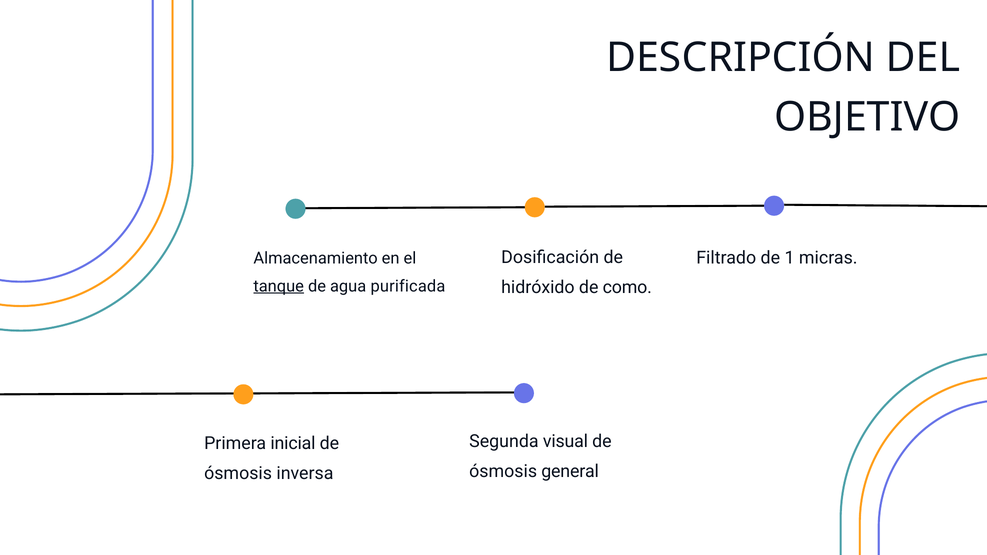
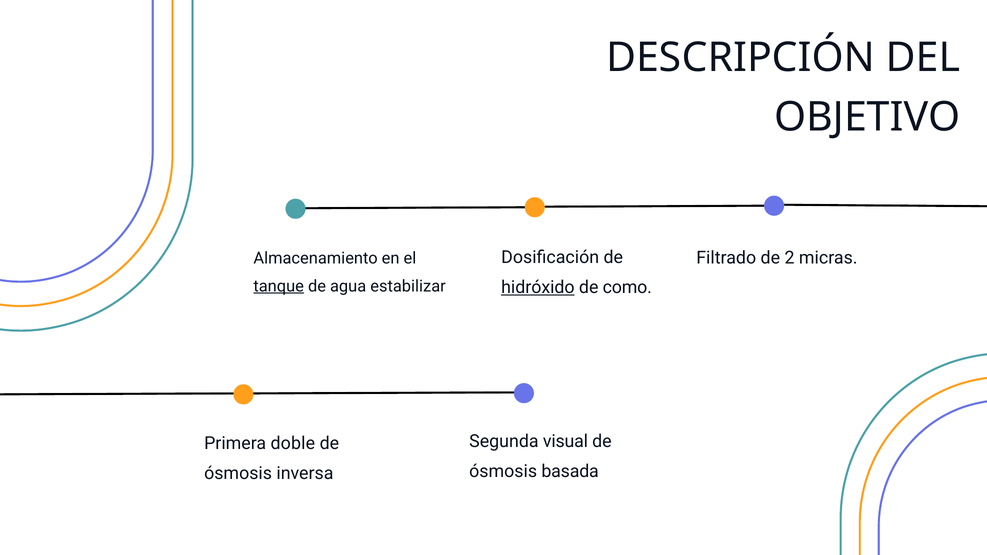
1: 1 -> 2 (790, 258)
purificada: purificada -> estabilizar (408, 286)
hidróxido underline: none -> present (538, 287)
inicial: inicial -> doble (293, 443)
general: general -> basada (570, 472)
